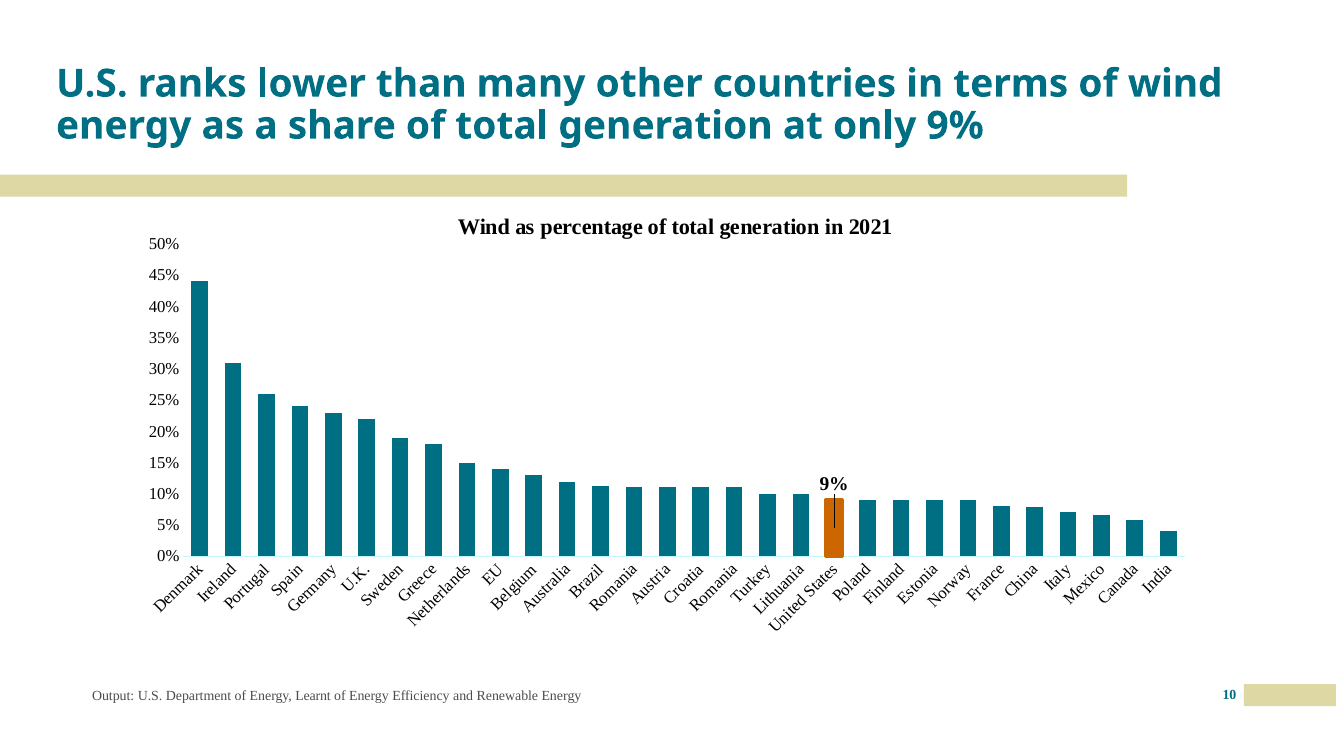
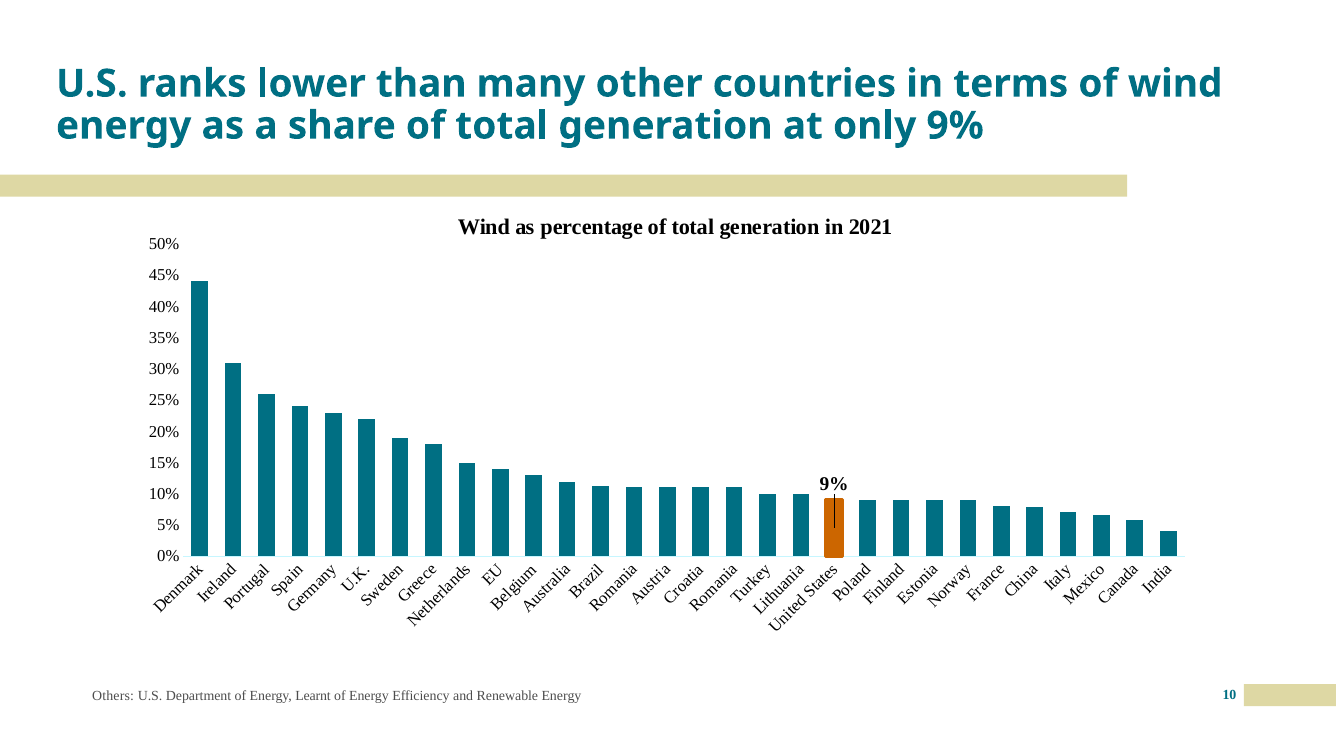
Output: Output -> Others (113, 697)
